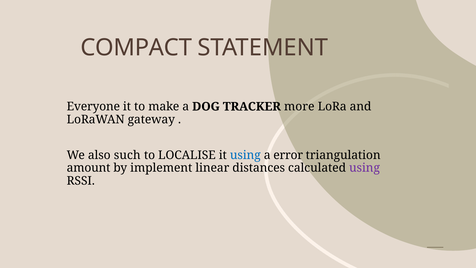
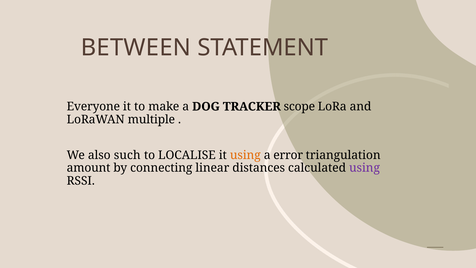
COMPACT: COMPACT -> BETWEEN (136, 47)
more: more -> scope (299, 106)
gateway: gateway -> multiple (151, 119)
using colour: blue -> orange (245, 155)
implement: implement -> connecting (161, 168)
